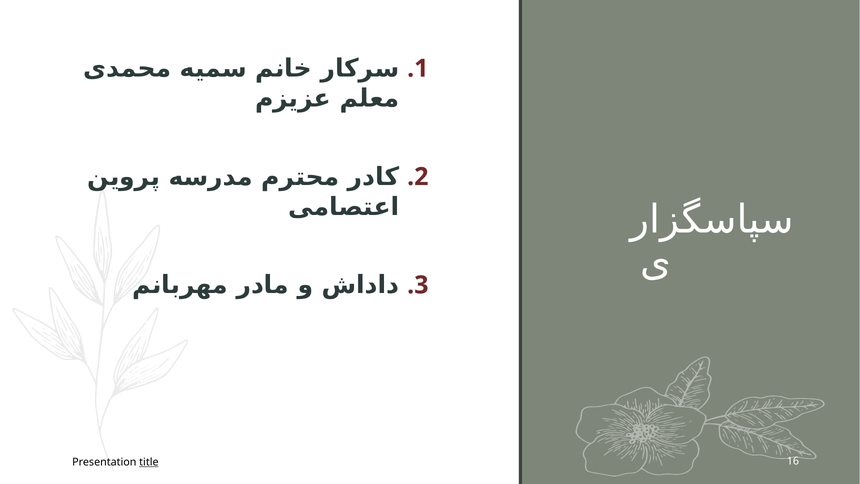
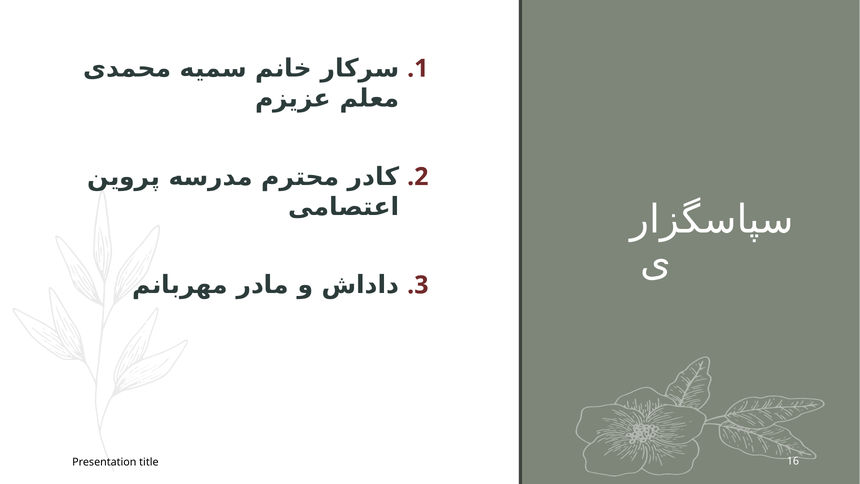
title underline: present -> none (149, 462)
